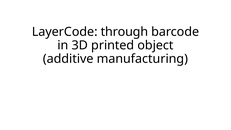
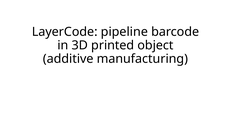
through: through -> pipeline (124, 32)
